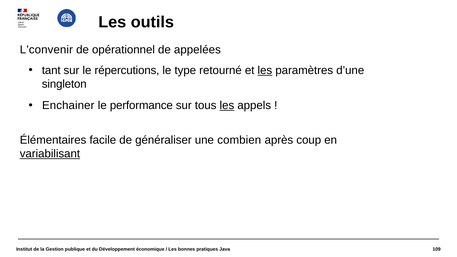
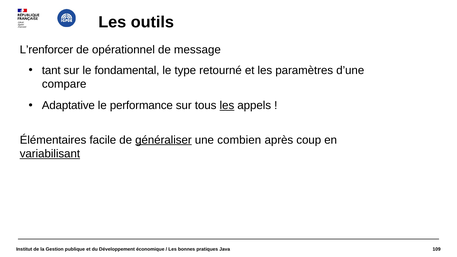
L’convenir: L’convenir -> L’renforcer (46, 50)
appelées: appelées -> message (197, 50)
répercutions: répercutions -> fondamental (127, 71)
les underline: present -> none (265, 71)
singleton: singleton -> compare (64, 84)
Enchainer: Enchainer -> Adaptative (68, 106)
généraliser underline: none -> present (163, 140)
